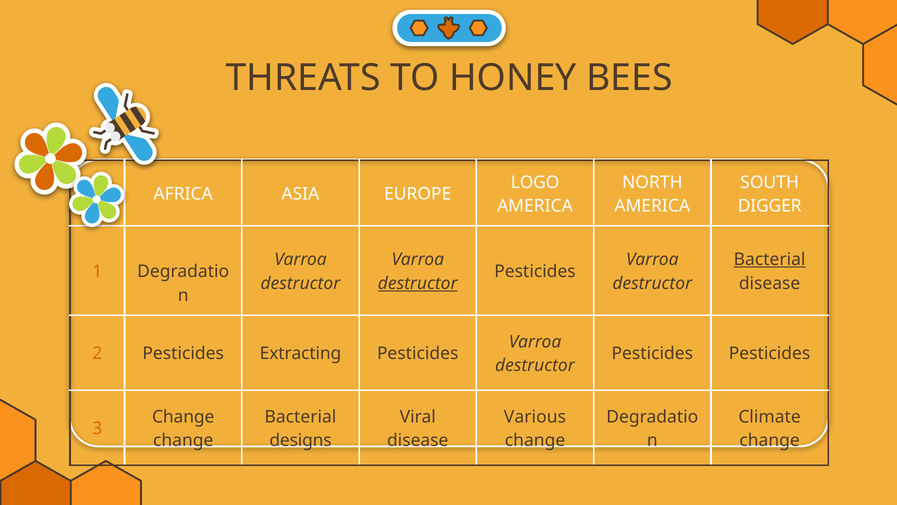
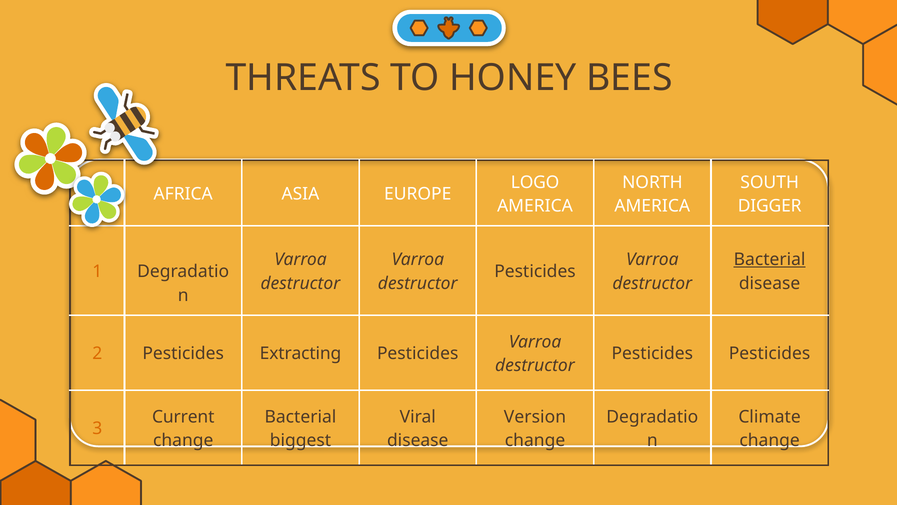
destructor underline: present -> none (418, 283)
Change: Change -> Current (183, 416)
Various: Various -> Version (535, 416)
designs: designs -> biggest (300, 440)
